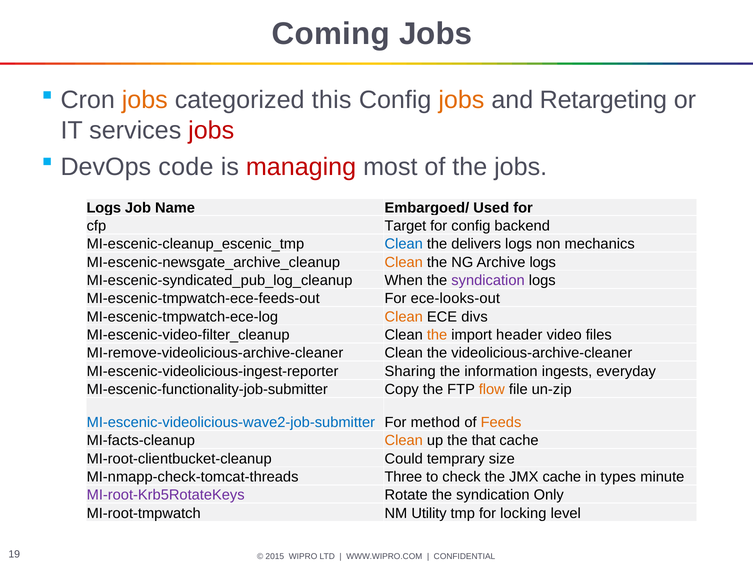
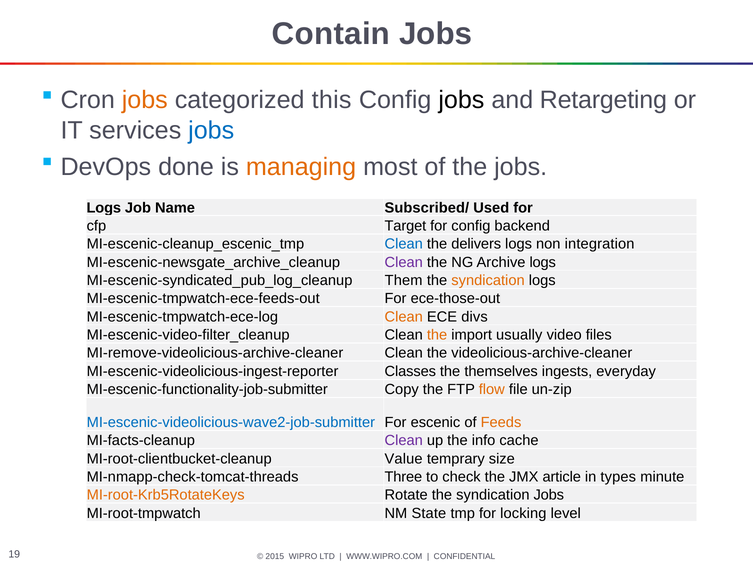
Coming: Coming -> Contain (331, 34)
jobs colour: orange -> black (461, 100)
jobs colour: red -> blue (211, 130)
code: code -> done (186, 167)
managing colour: red -> orange (301, 167)
Embargoed/: Embargoed/ -> Subscribed/ (427, 208)
mechanics: mechanics -> integration (600, 244)
Clean colour: orange -> purple (404, 262)
When: When -> Them (404, 280)
syndication colour: purple -> orange (488, 280)
ece-looks-out: ece-looks-out -> ece-those-out (455, 298)
header: header -> usually (519, 335)
Sharing: Sharing -> Classes (410, 371)
information: information -> themselves (501, 371)
method: method -> escenic (435, 422)
Clean colour: orange -> purple (404, 440)
that: that -> info (484, 440)
Could: Could -> Value (404, 459)
JMX cache: cache -> article (562, 477)
MI-root-Krb5RotateKeys colour: purple -> orange (166, 495)
syndication Only: Only -> Jobs (549, 495)
Utility: Utility -> State (429, 513)
